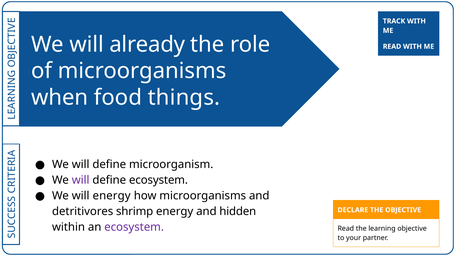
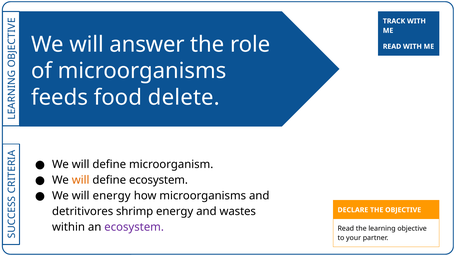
already: already -> answer (147, 44)
when: when -> feeds (60, 97)
things: things -> delete (184, 97)
will colour: purple -> orange (81, 180)
hidden: hidden -> wastes (238, 211)
